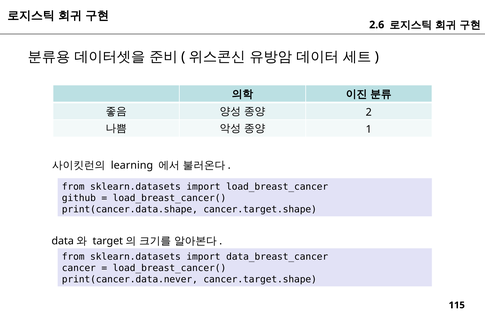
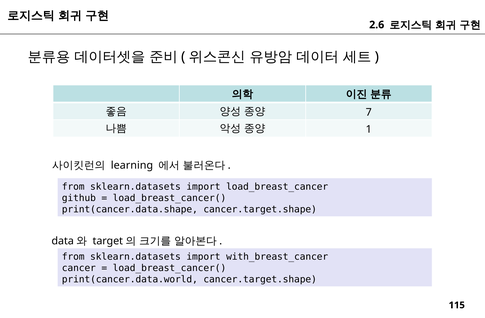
2: 2 -> 7 (369, 112)
data_breast_cancer: data_breast_cancer -> with_breast_cancer (277, 257)
print(cancer.data.never: print(cancer.data.never -> print(cancer.data.world (130, 280)
